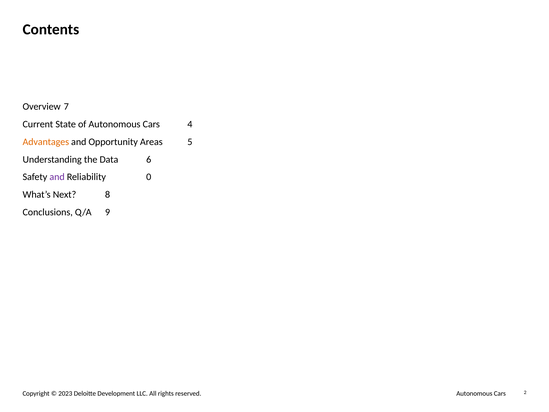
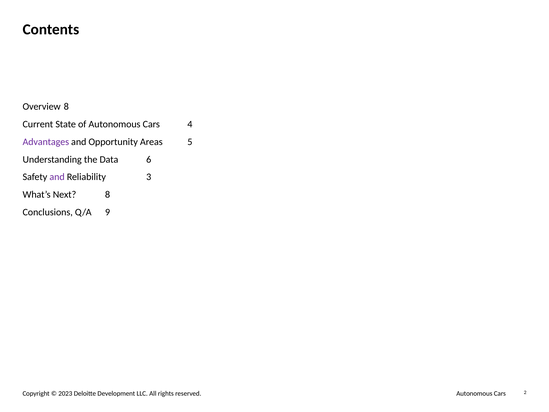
Overview 7: 7 -> 8 (66, 107)
Advantages colour: orange -> purple (46, 142)
0: 0 -> 3 (149, 177)
